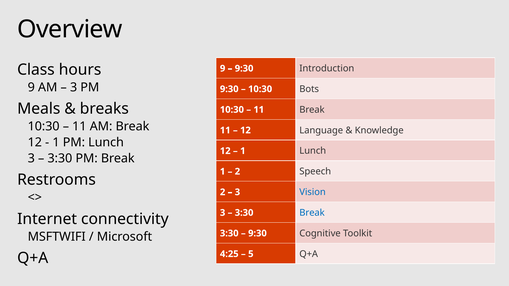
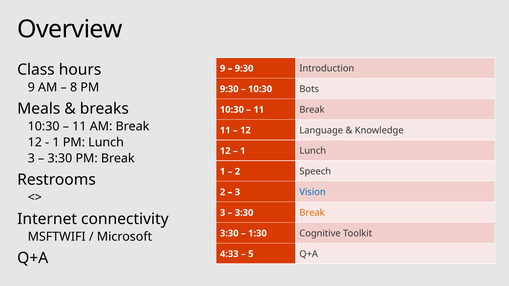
3: 3 -> 8 (74, 87)
Break colour: blue -> orange (312, 213)
9:30: 9:30 -> 1:30 (257, 234)
4:25: 4:25 -> 4:33 (229, 254)
